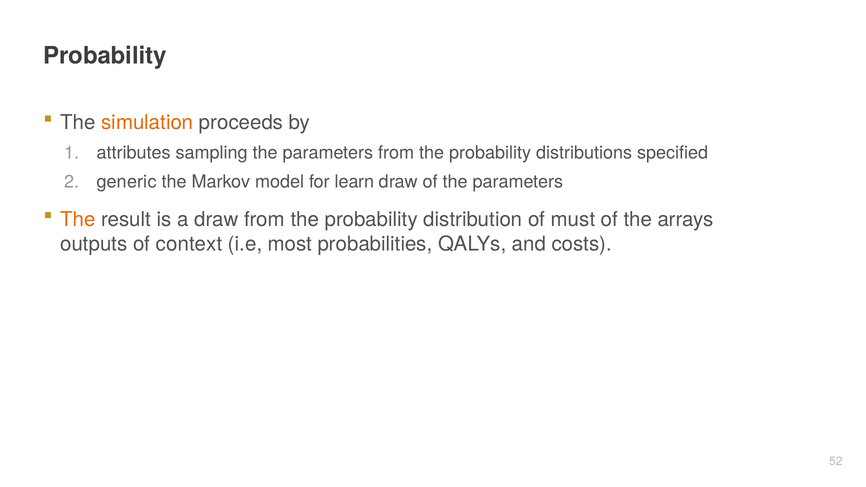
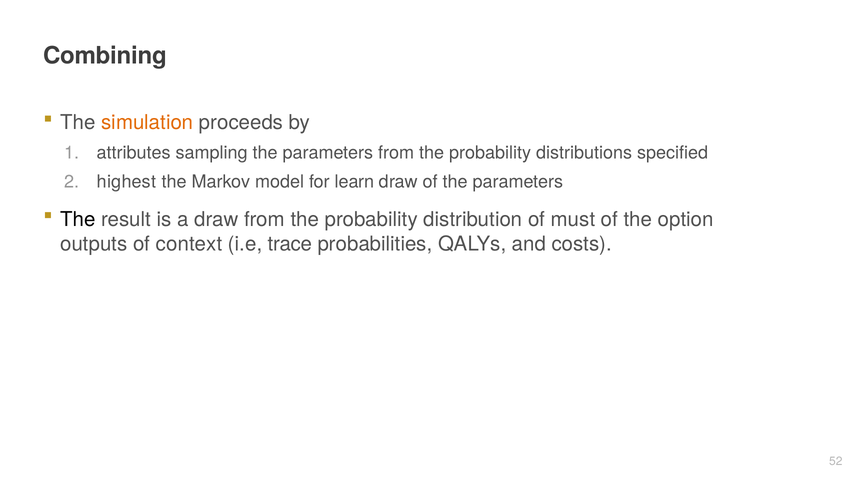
Probability: Probability -> Combining (105, 56)
generic: generic -> highest (127, 182)
The colour: orange -> black (78, 219)
arrays: arrays -> option (686, 219)
most: most -> trace (290, 244)
